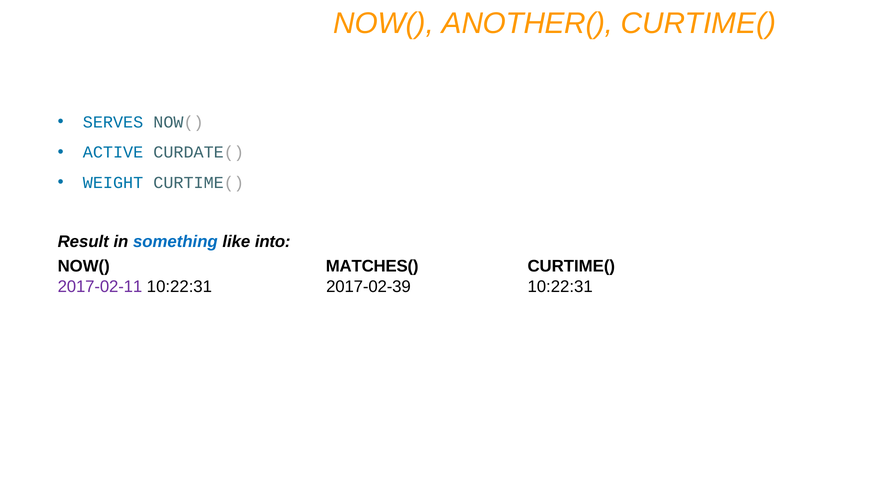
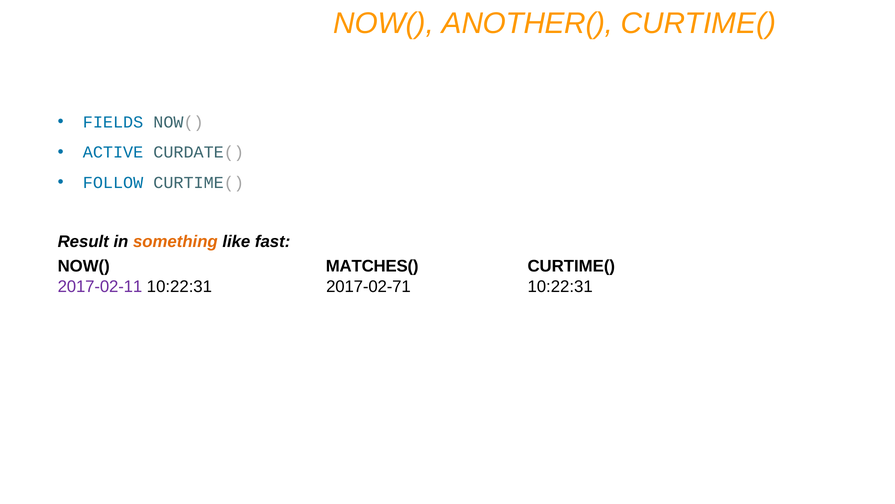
SERVES: SERVES -> FIELDS (113, 122)
WEIGHT: WEIGHT -> FOLLOW (113, 182)
something colour: blue -> orange (175, 242)
into: into -> fast (273, 242)
2017-02-39: 2017-02-39 -> 2017-02-71 (368, 286)
